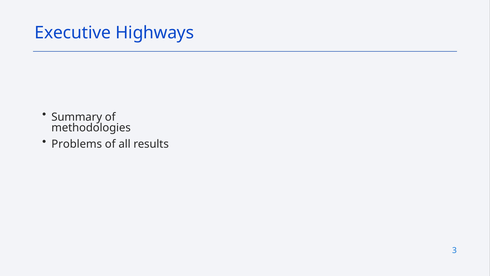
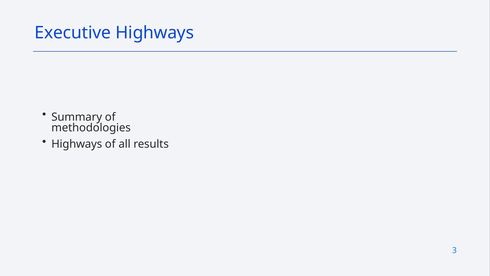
Problems: Problems -> Highways (77, 144)
